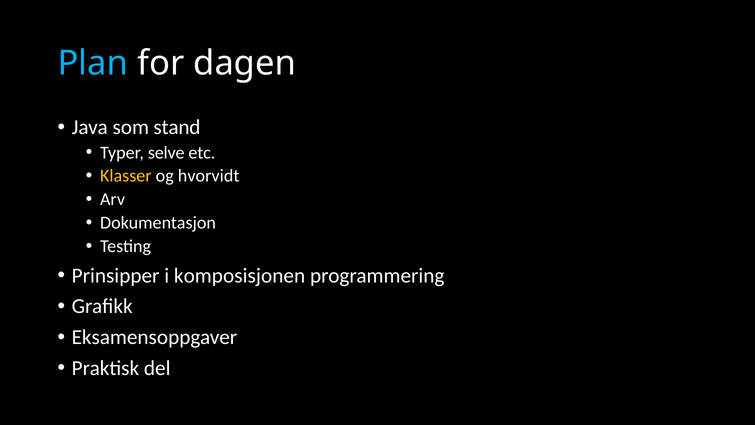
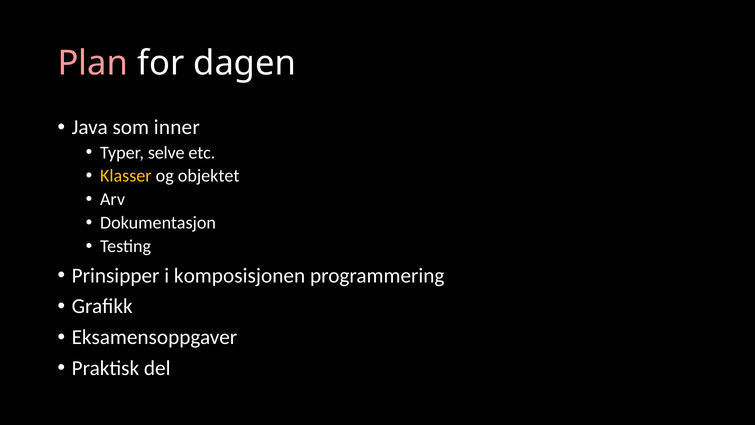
Plan colour: light blue -> pink (93, 63)
stand: stand -> inner (177, 127)
hvorvidt: hvorvidt -> objektet (209, 176)
